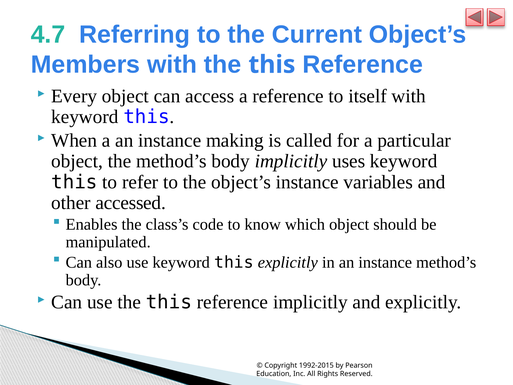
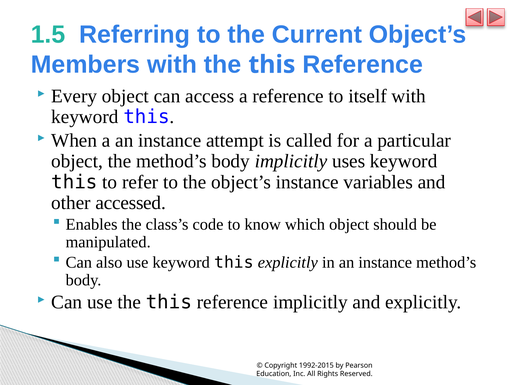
4.7: 4.7 -> 1.5 (48, 35)
making: making -> attempt (235, 140)
